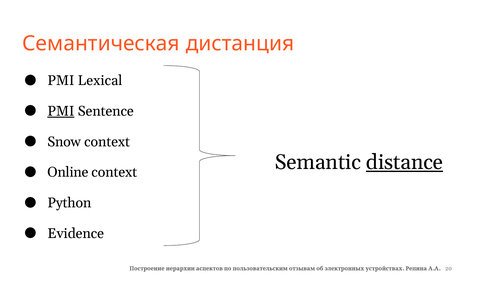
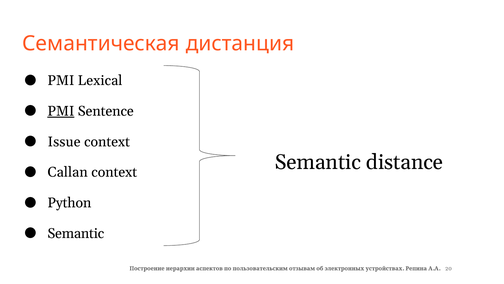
Snow: Snow -> Issue (64, 141)
distance underline: present -> none (405, 162)
Online: Online -> Callan (68, 172)
Evidence: Evidence -> Semantic (76, 233)
